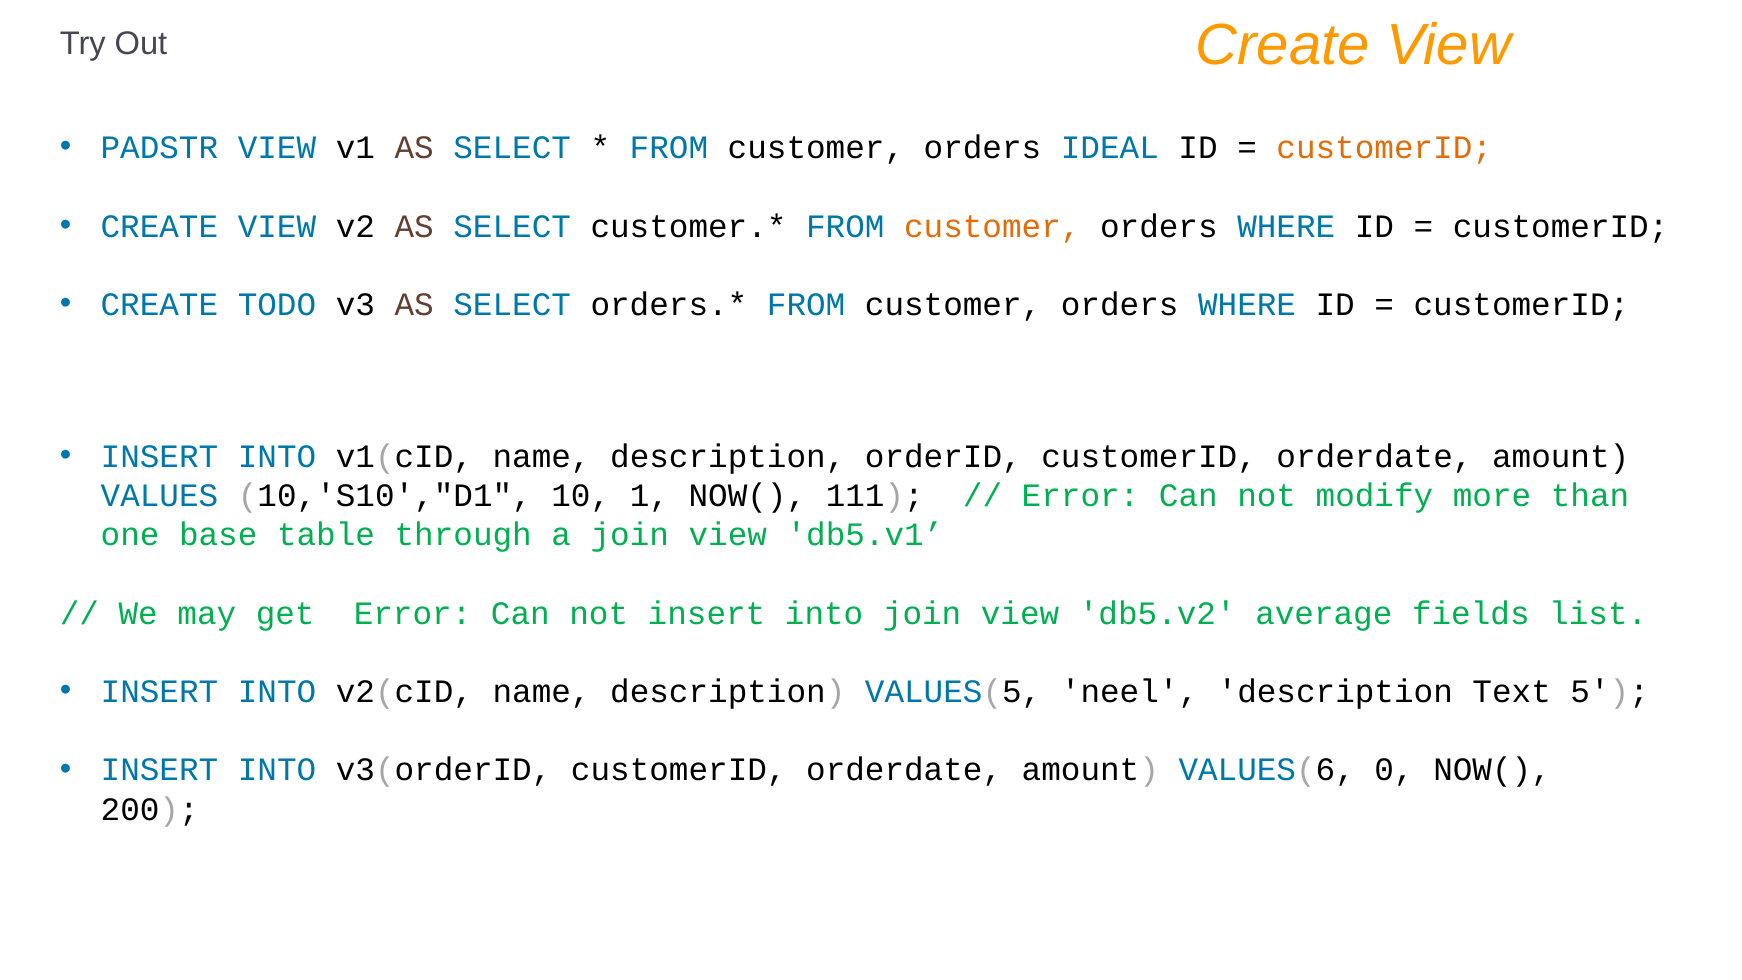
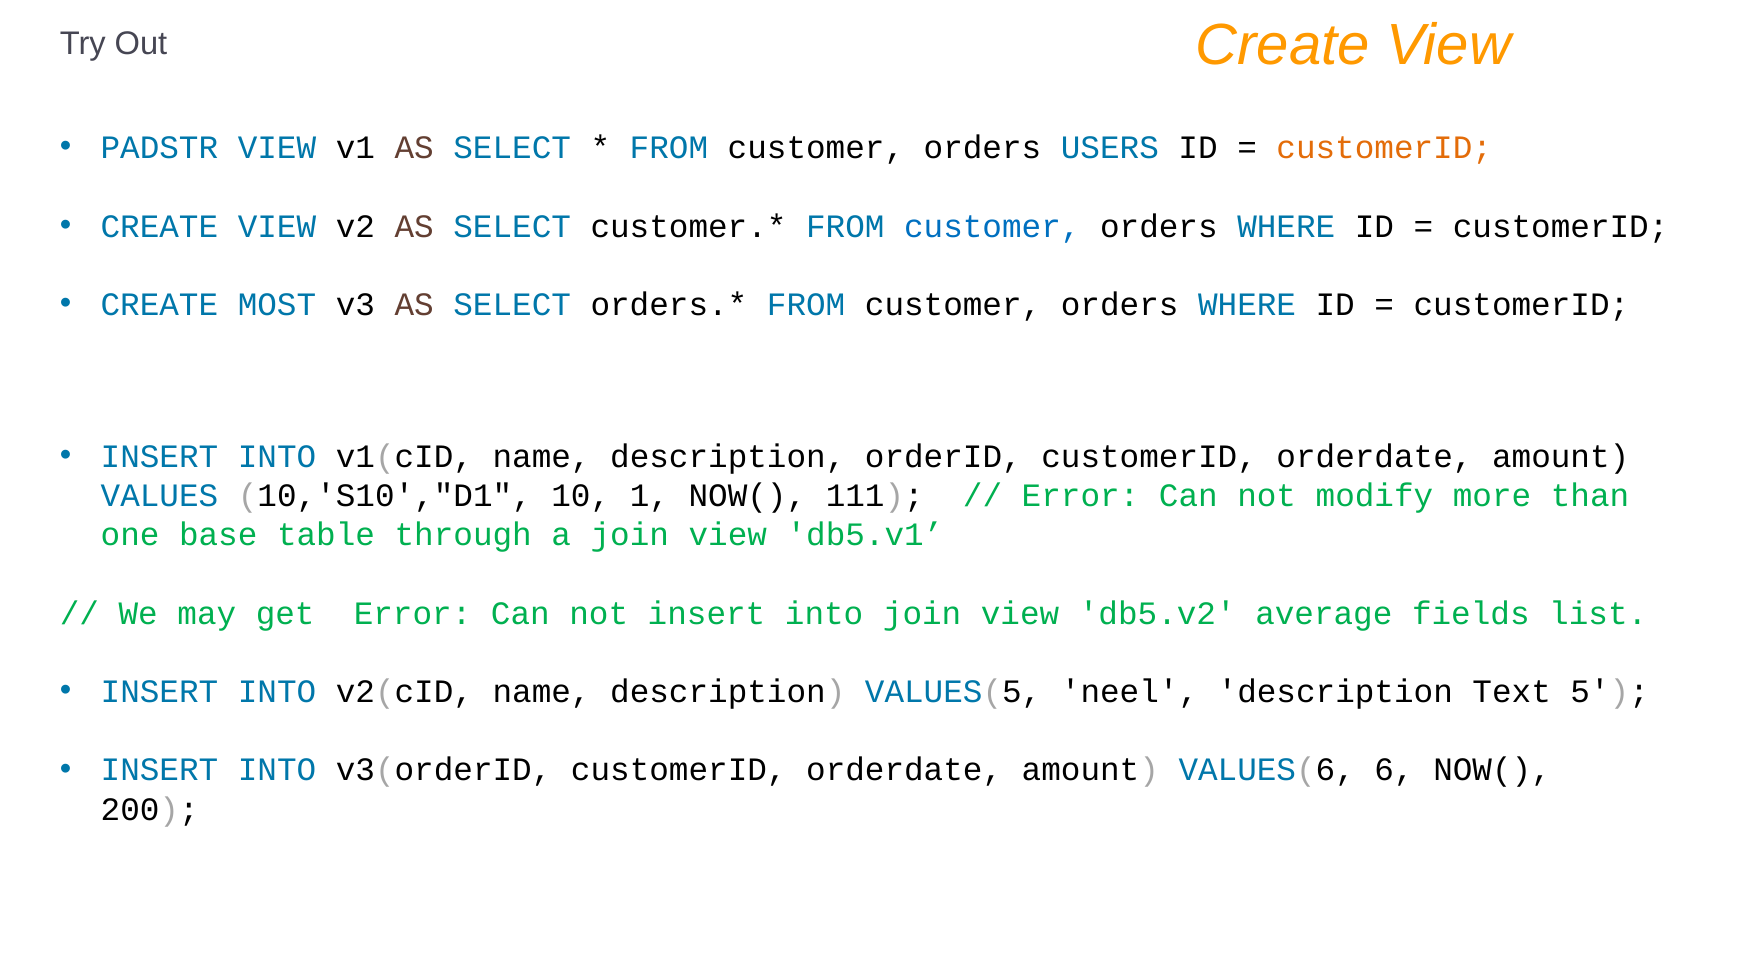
IDEAL: IDEAL -> USERS (1110, 148)
customer colour: orange -> blue (992, 226)
TODO: TODO -> MOST (277, 305)
0: 0 -> 6 (1394, 770)
